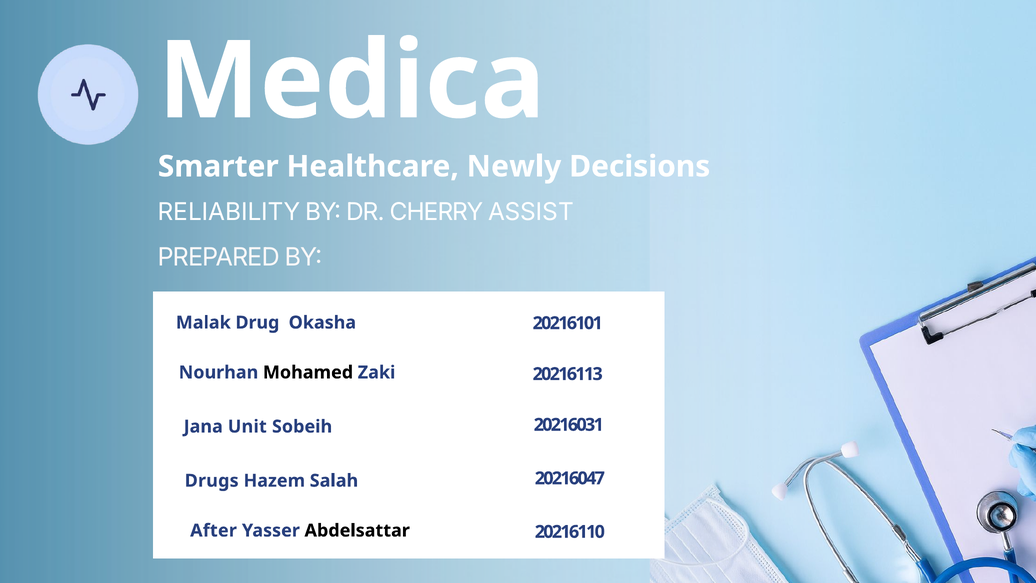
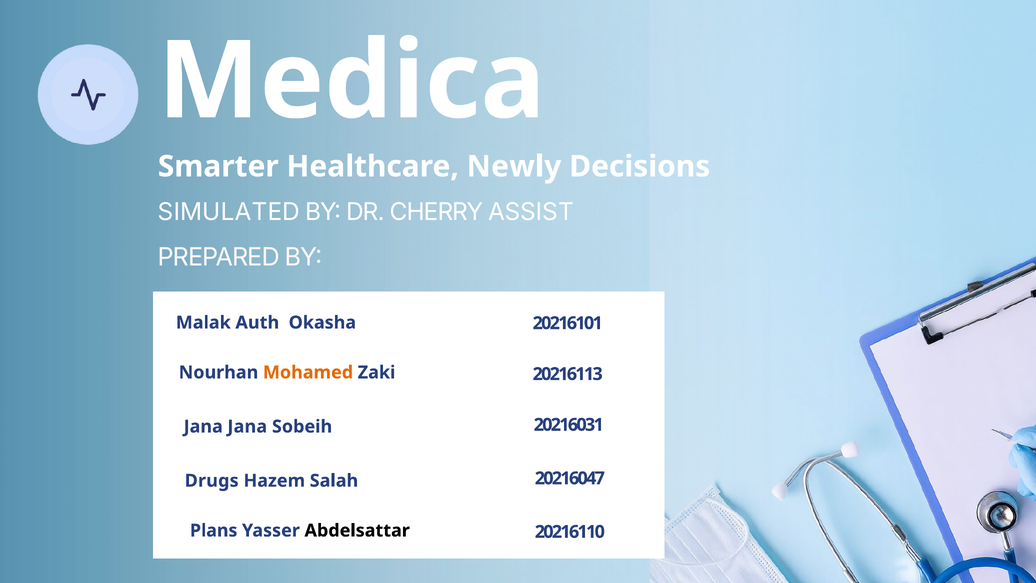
RELIABILITY: RELIABILITY -> SIMULATED (229, 212)
Drug: Drug -> Auth (257, 322)
Mohamed colour: black -> orange (308, 372)
Jana Unit: Unit -> Jana (247, 426)
After: After -> Plans (214, 530)
